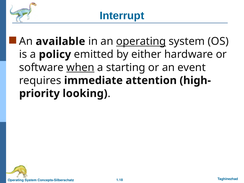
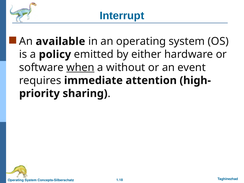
operating underline: present -> none (141, 41)
starting: starting -> without (126, 67)
looking: looking -> sharing (85, 93)
